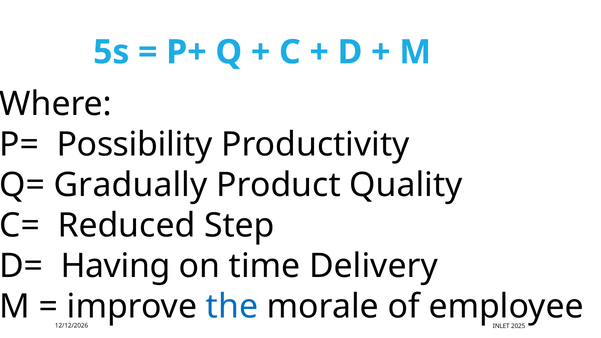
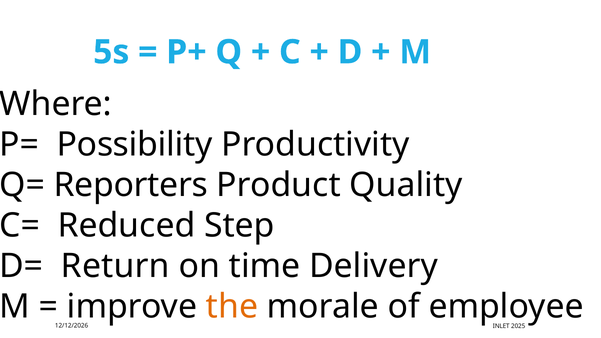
Gradually: Gradually -> Reporters (131, 185)
Having: Having -> Return (115, 266)
the colour: blue -> orange (232, 307)
